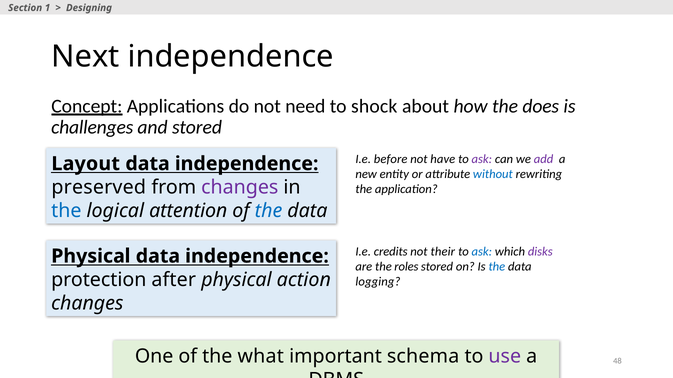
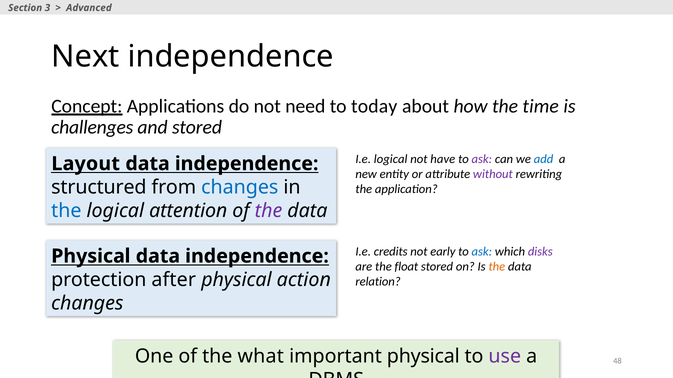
1: 1 -> 3 (47, 8)
Designing: Designing -> Advanced (89, 8)
shock: shock -> today (374, 106)
does: does -> time (541, 106)
I.e before: before -> logical (391, 159)
add colour: purple -> blue (544, 159)
without colour: blue -> purple (493, 174)
preserved: preserved -> structured (99, 187)
changes colour: purple -> blue (240, 187)
the colour: blue -> purple (268, 211)
their: their -> early (443, 252)
roles: roles -> float (406, 267)
the colour: blue -> orange (497, 267)
logging: logging -> relation (378, 282)
important schema: schema -> physical (423, 357)
